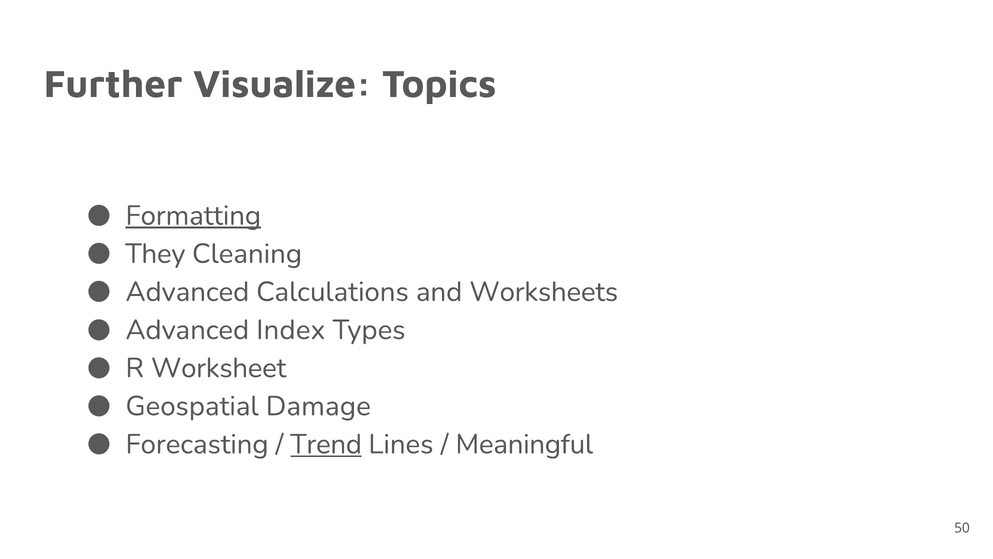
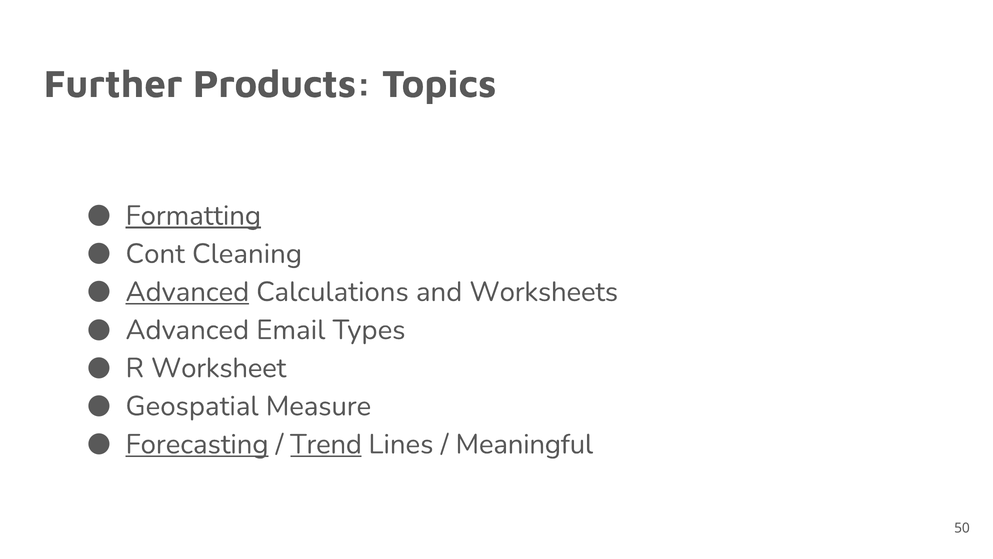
Visualize: Visualize -> Products (282, 84)
They: They -> Cont (155, 254)
Advanced underline: none -> present (187, 292)
Index: Index -> Email (291, 330)
Damage: Damage -> Measure (318, 406)
Forecasting underline: none -> present (197, 444)
